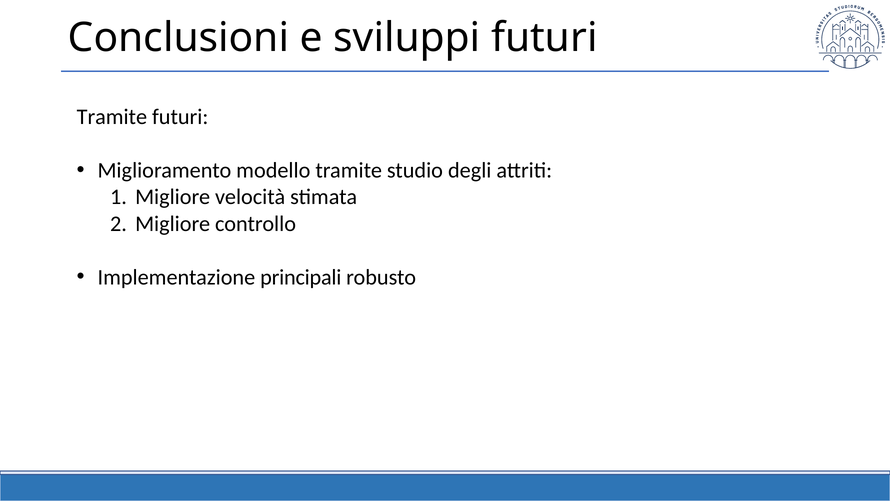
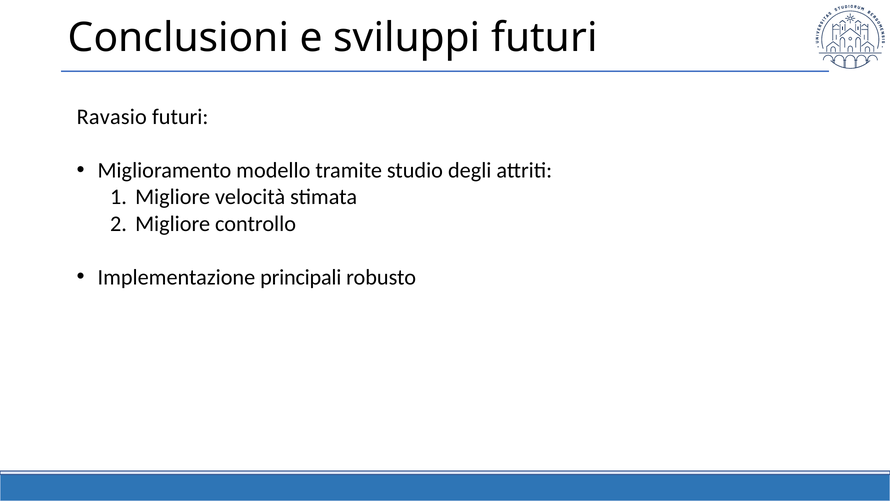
Tramite: Tramite -> Ravasio (112, 117)
